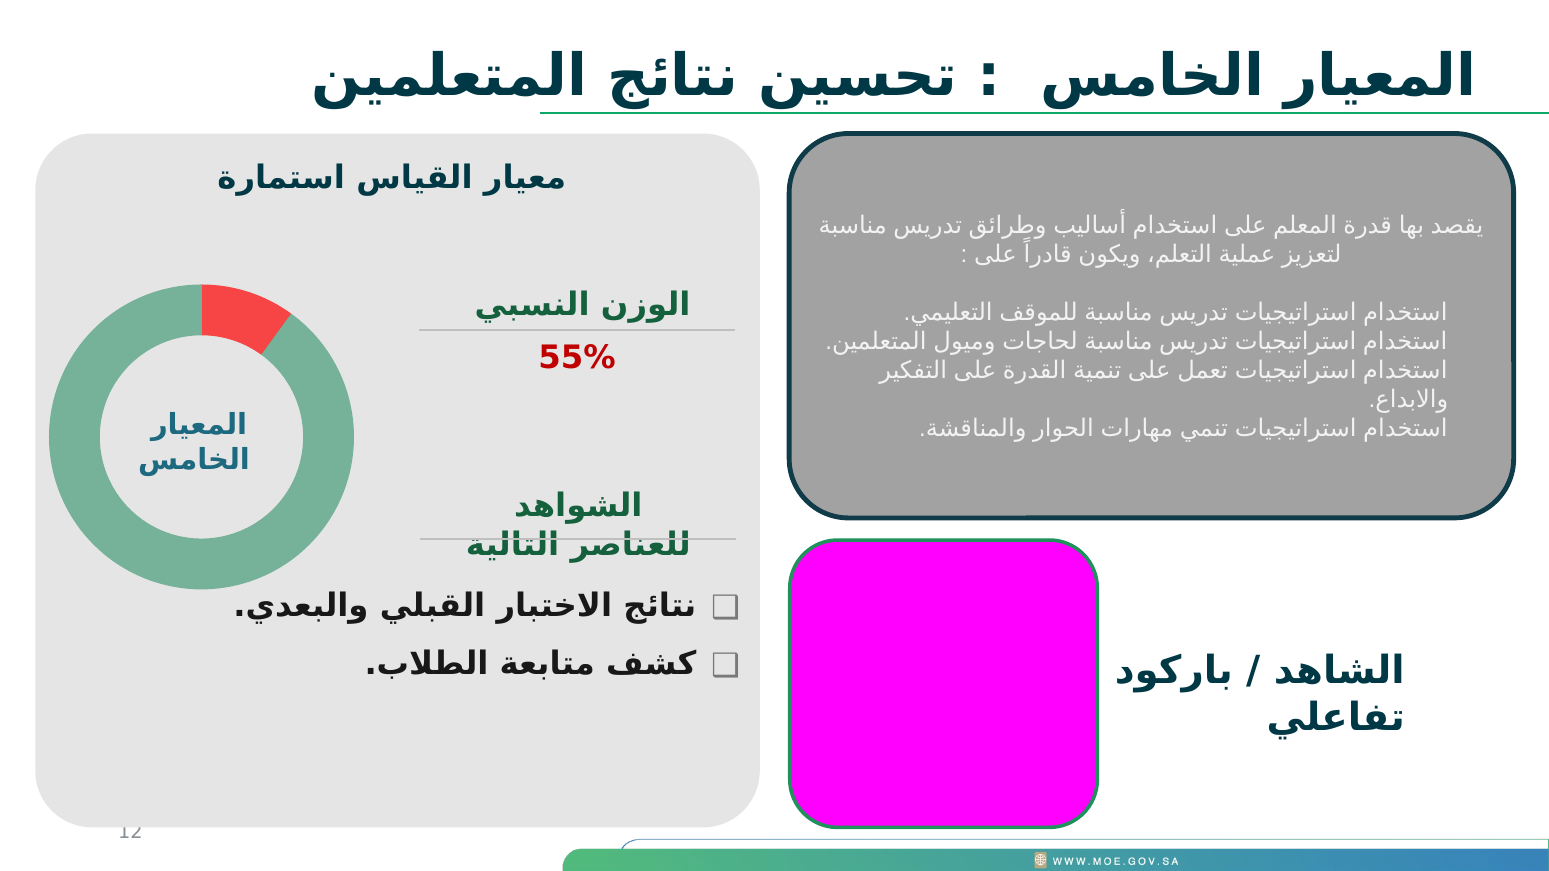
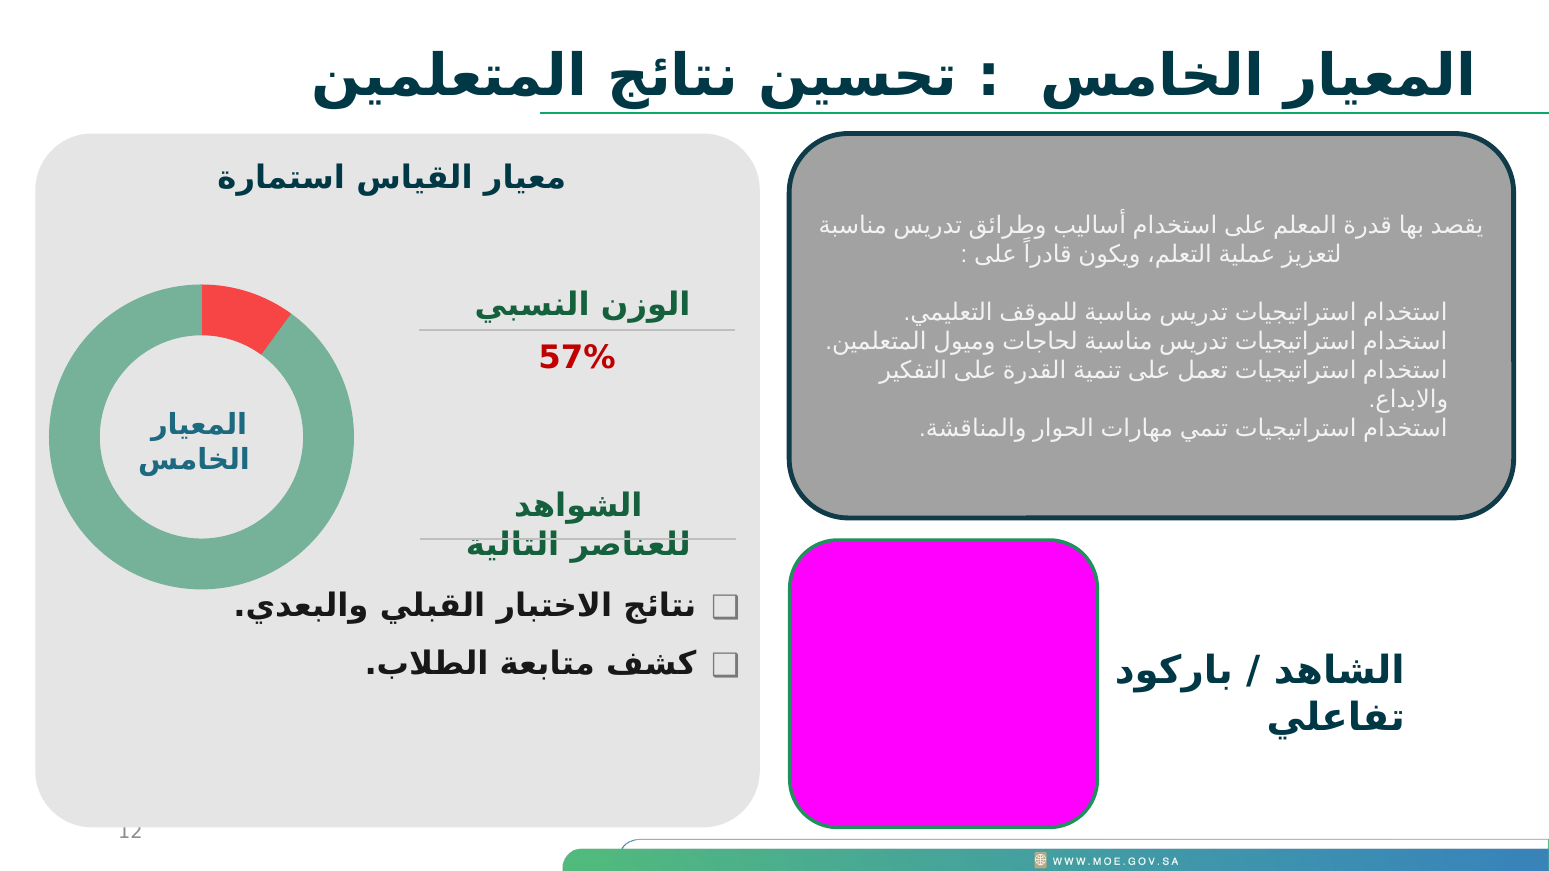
55%: 55% -> 57% (577, 358)
